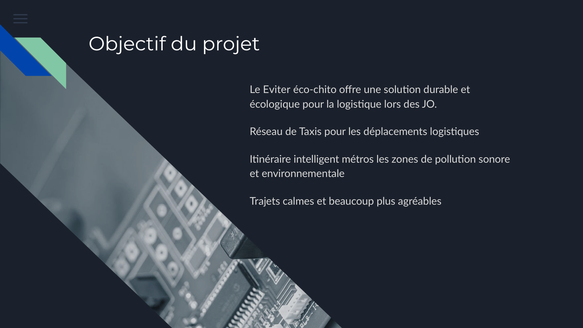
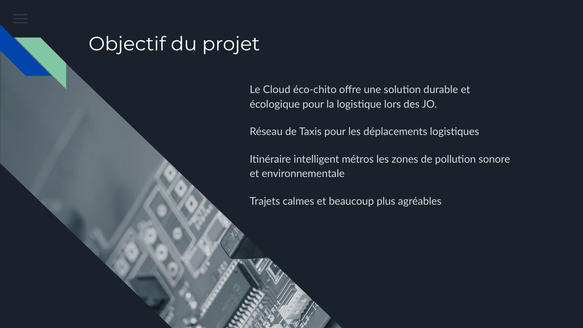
Eviter: Eviter -> Cloud (277, 90)
